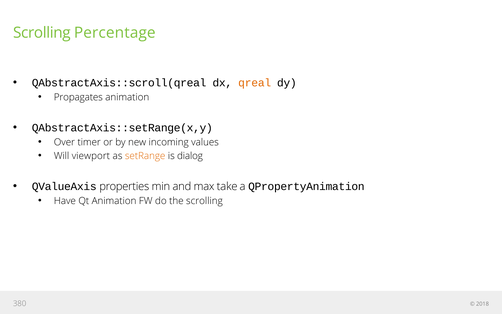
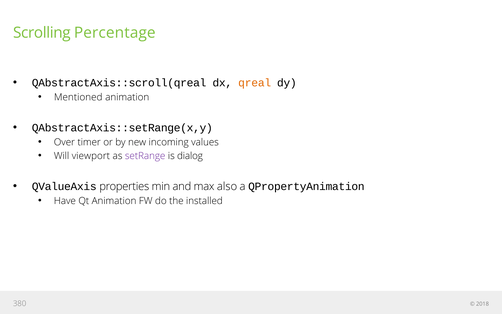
Propagates: Propagates -> Mentioned (78, 97)
setRange colour: orange -> purple (145, 156)
take: take -> also (227, 186)
the scrolling: scrolling -> installed (204, 201)
